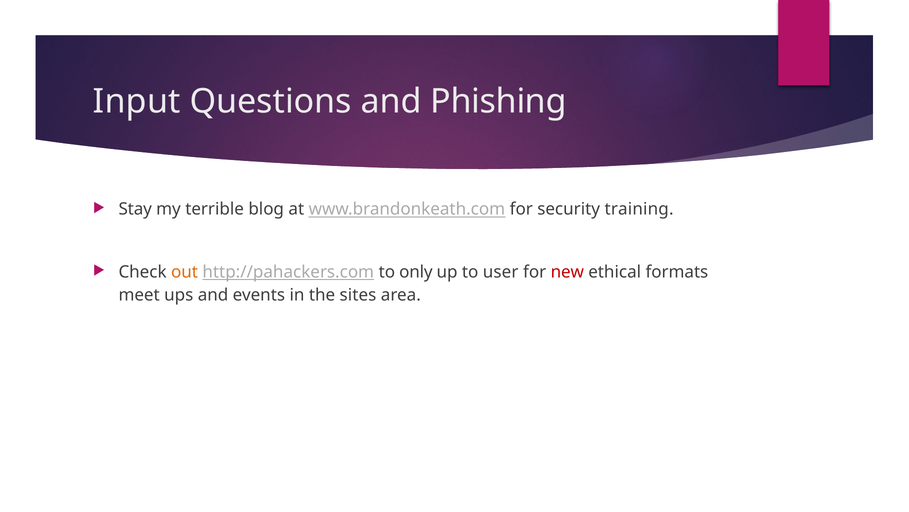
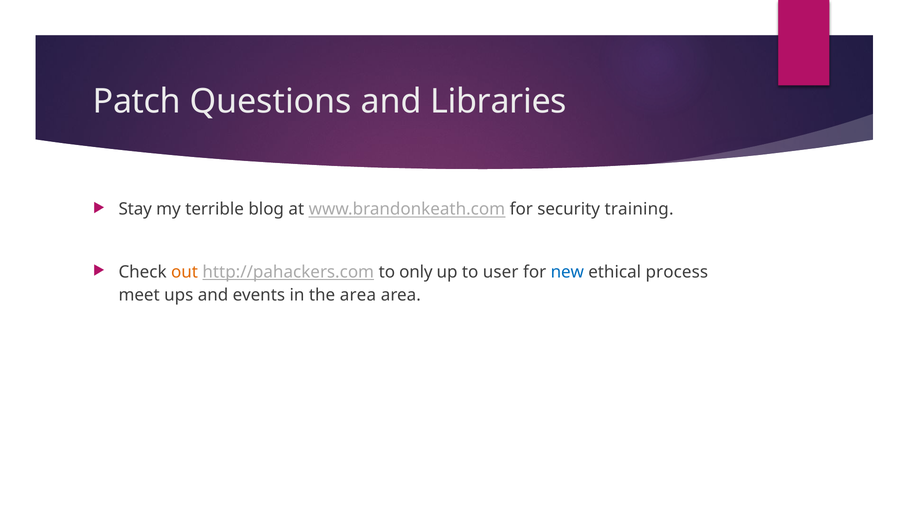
Input: Input -> Patch (137, 101)
Phishing: Phishing -> Libraries (499, 101)
new colour: red -> blue (567, 272)
formats: formats -> process (677, 272)
the sites: sites -> area (358, 295)
